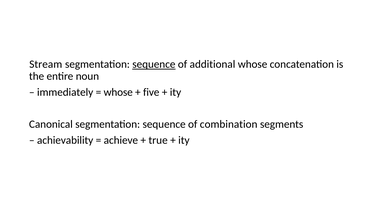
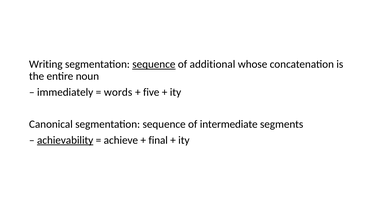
Stream: Stream -> Writing (46, 64)
whose: whose -> words (118, 92)
combination: combination -> intermediate (229, 124)
achievability underline: none -> present (65, 140)
true: true -> final (158, 140)
